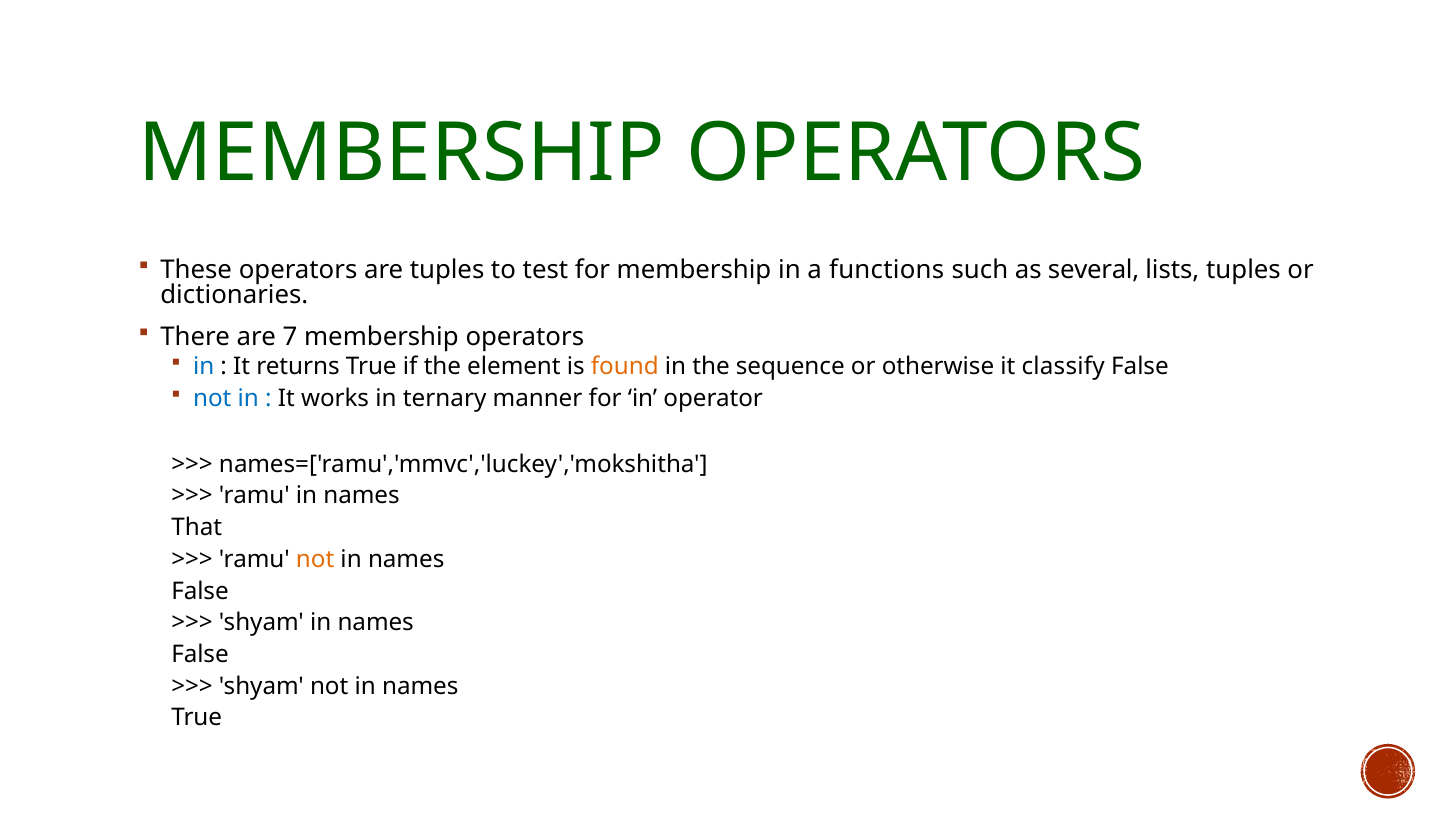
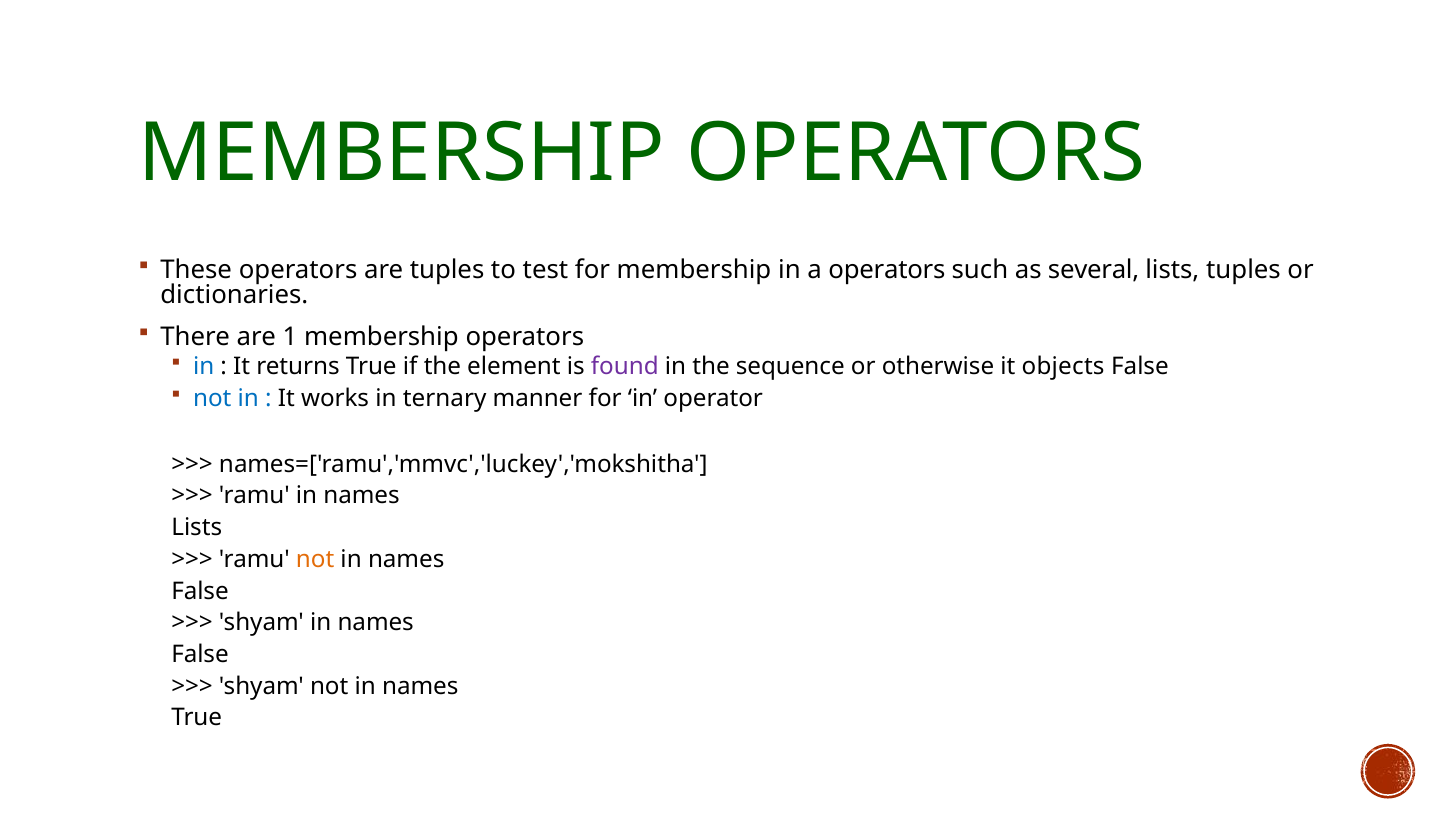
a functions: functions -> operators (887, 270)
7: 7 -> 1 (290, 337)
found colour: orange -> purple (625, 366)
classify: classify -> objects (1063, 366)
That: That -> Lists (197, 527)
